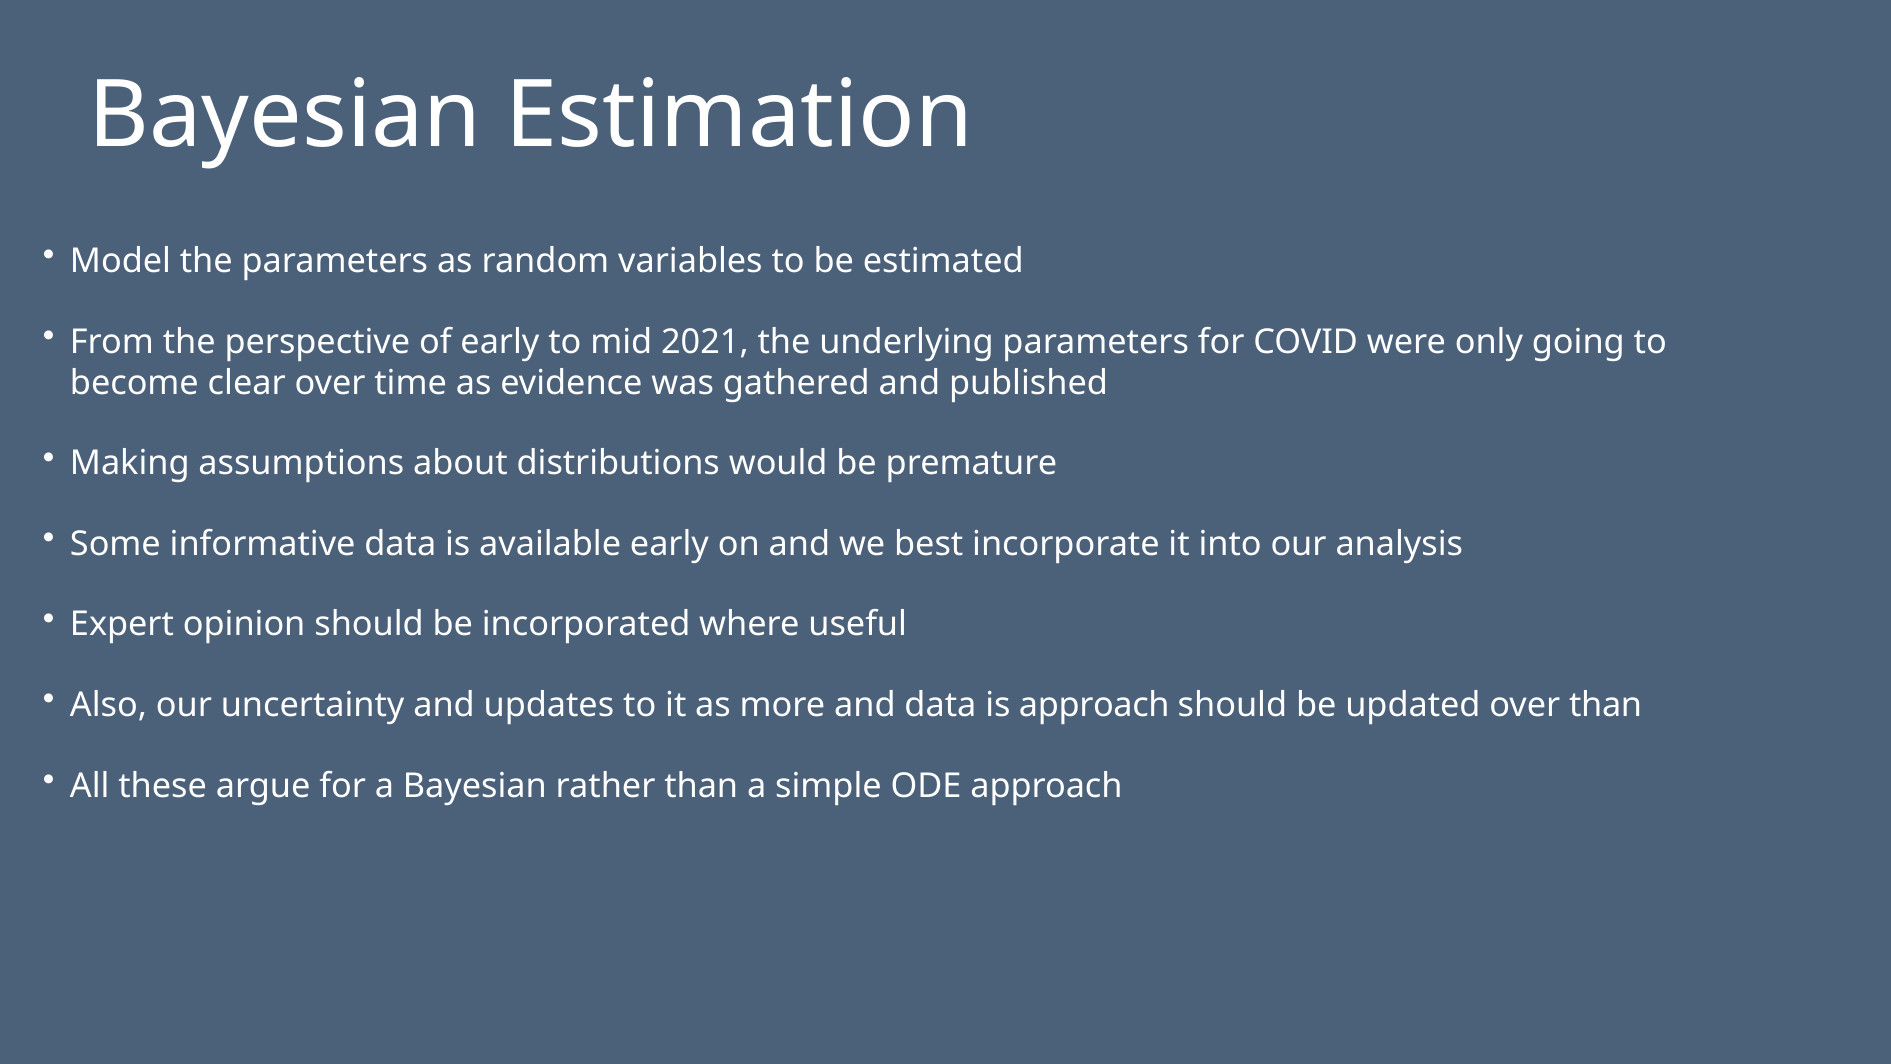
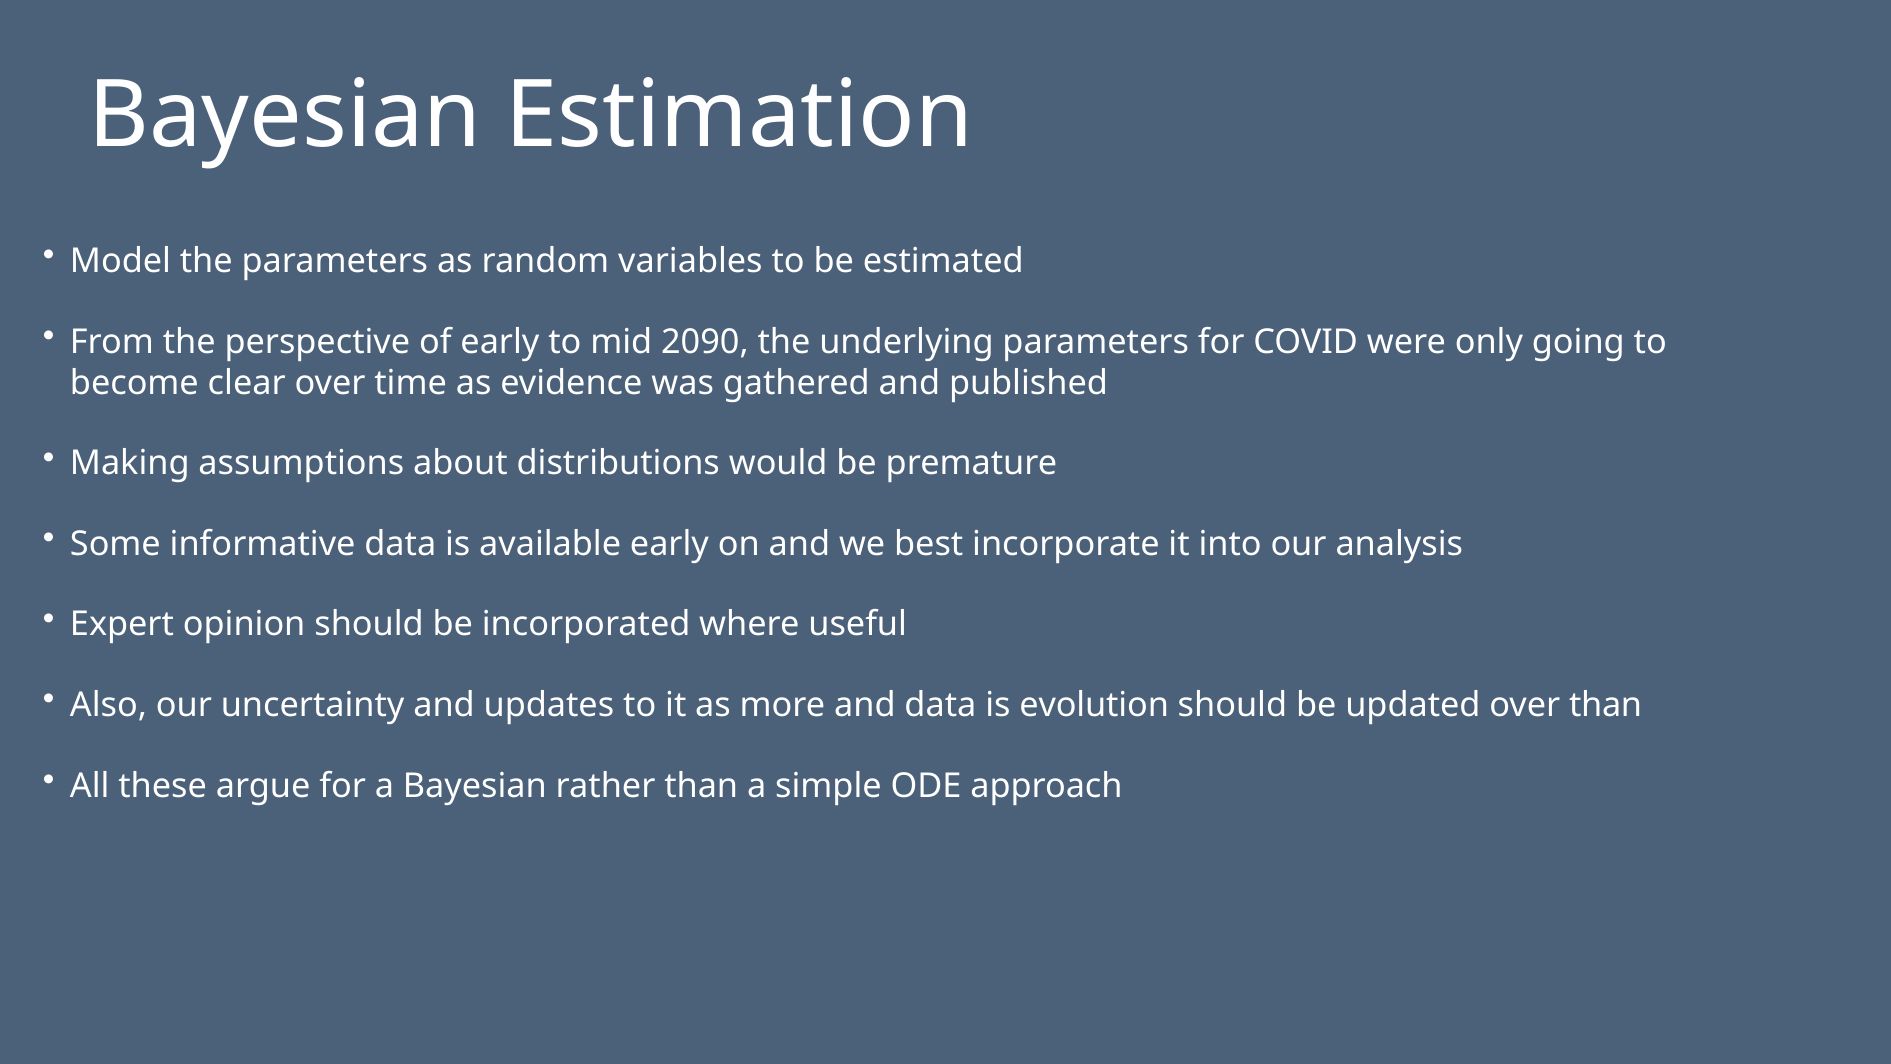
2021: 2021 -> 2090 (705, 342)
is approach: approach -> evolution (1094, 705)
